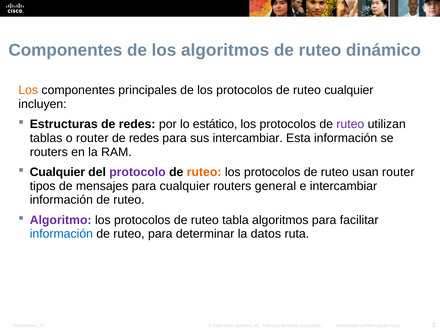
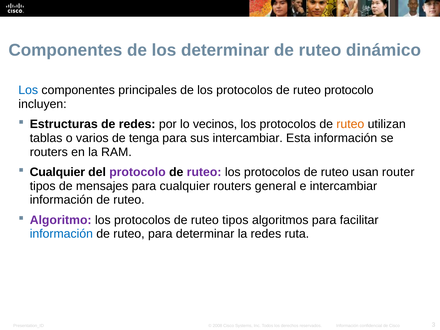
los algoritmos: algoritmos -> determinar (225, 50)
Los colour: orange -> blue (28, 90)
ruteo cualquier: cualquier -> protocolo (349, 90)
estático: estático -> vecinos (215, 124)
ruteo colour: purple -> orange (350, 124)
o router: router -> varios (92, 138)
redes: redes -> tenga (144, 138)
ruteo colour: orange -> purple (204, 172)
ruteo tabla: tabla -> tipos (235, 220)
la datos: datos -> redes (266, 234)
